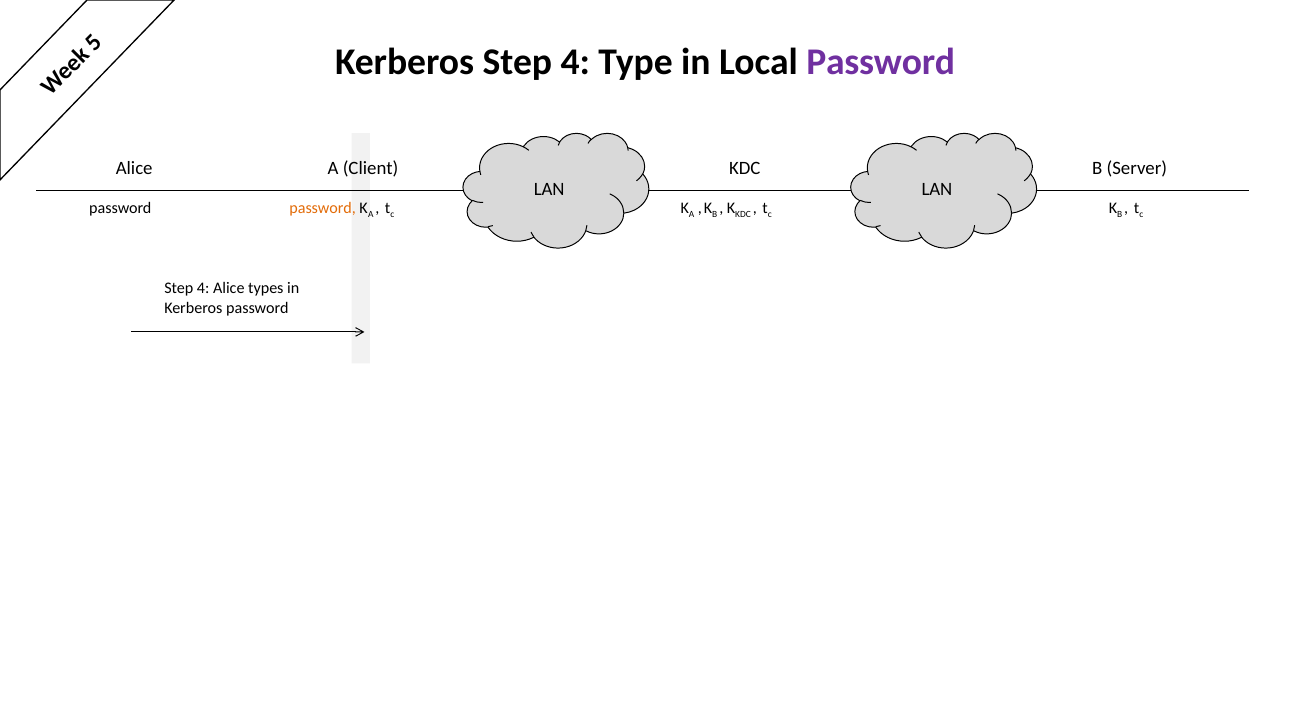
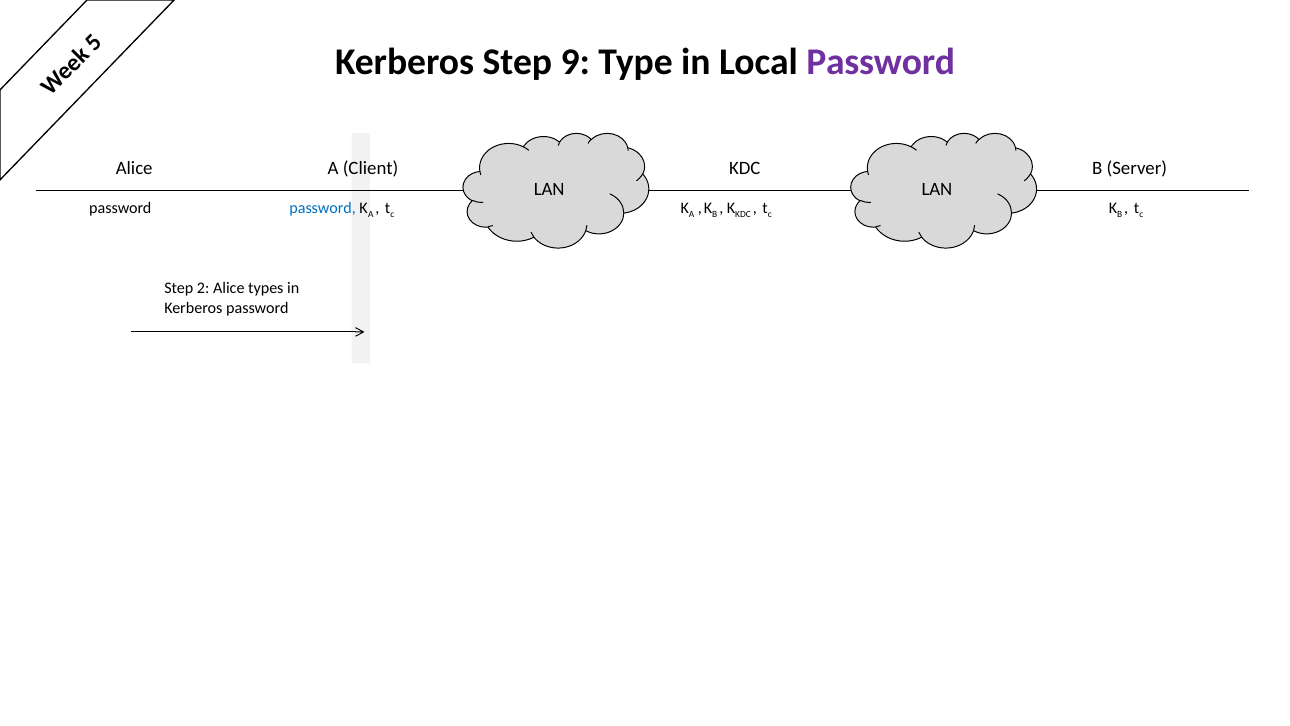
Kerberos Step 4: 4 -> 9 (575, 62)
password colour: orange -> blue (323, 208)
4: 4 -> 2 (203, 288)
